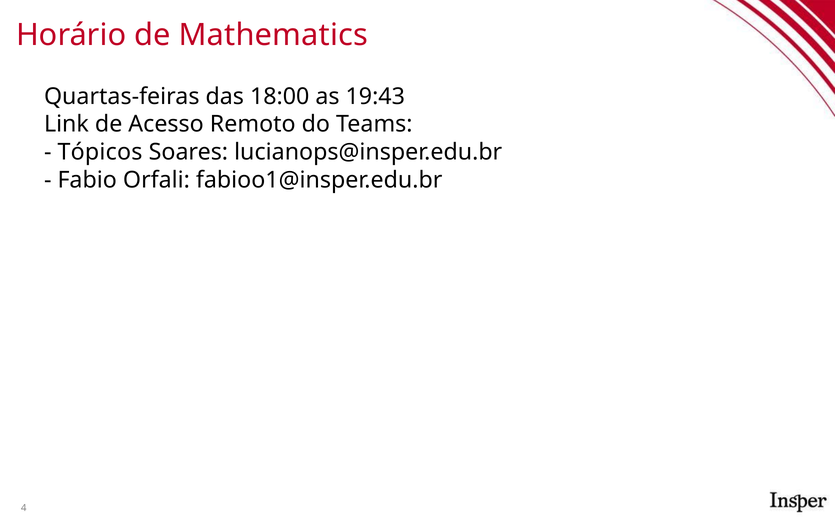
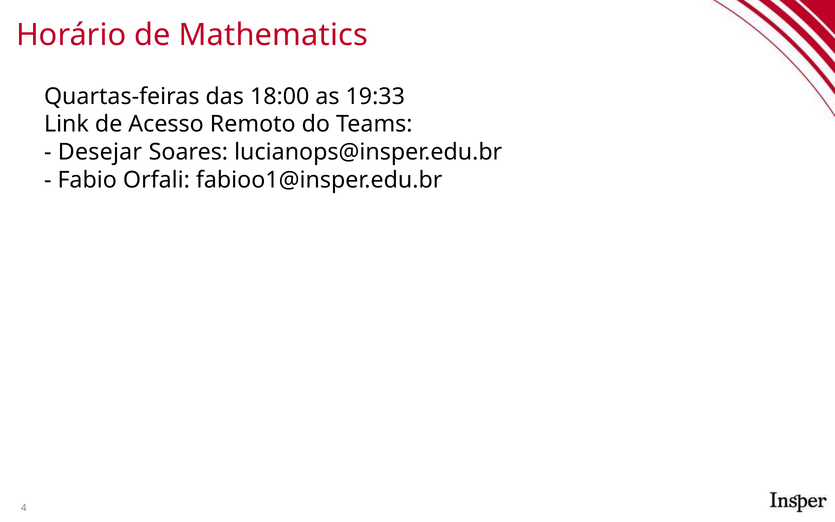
19:43: 19:43 -> 19:33 (375, 96)
Tópicos: Tópicos -> Desejar (100, 152)
